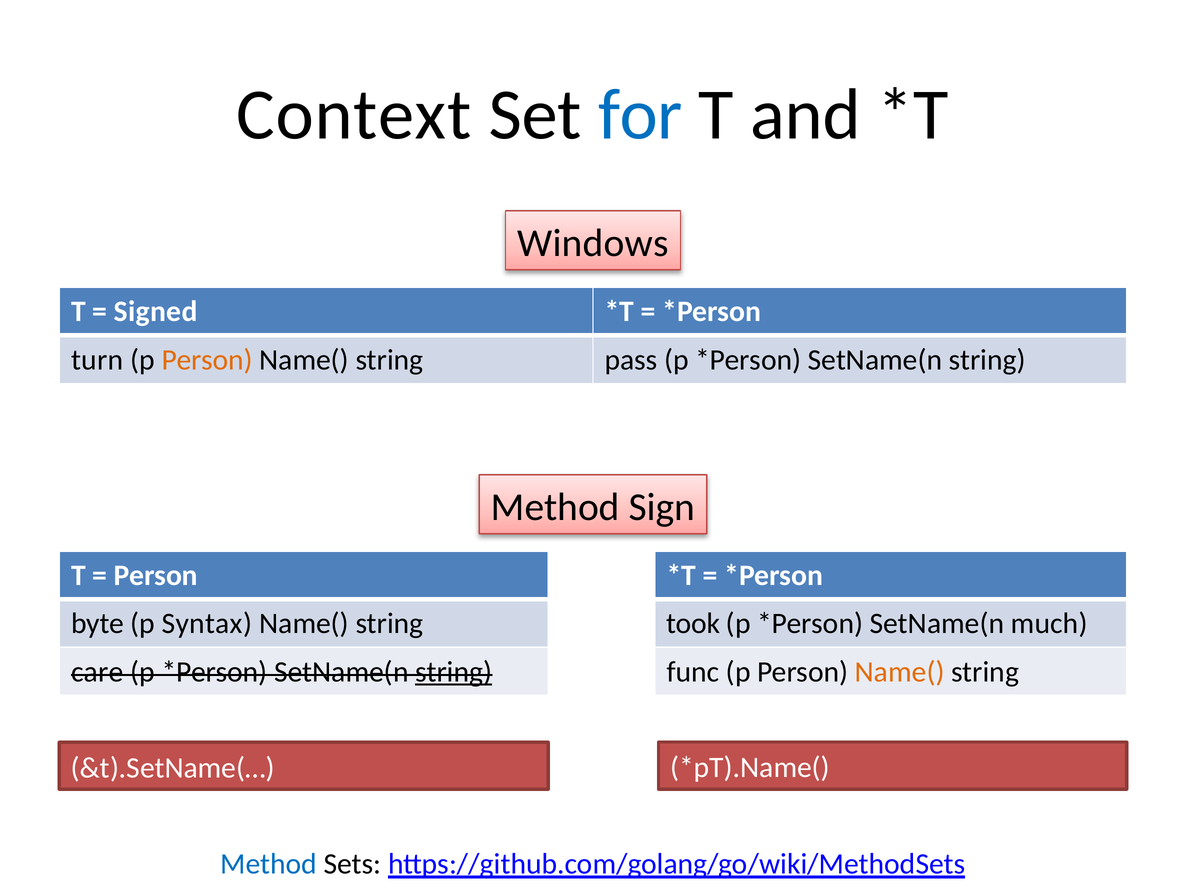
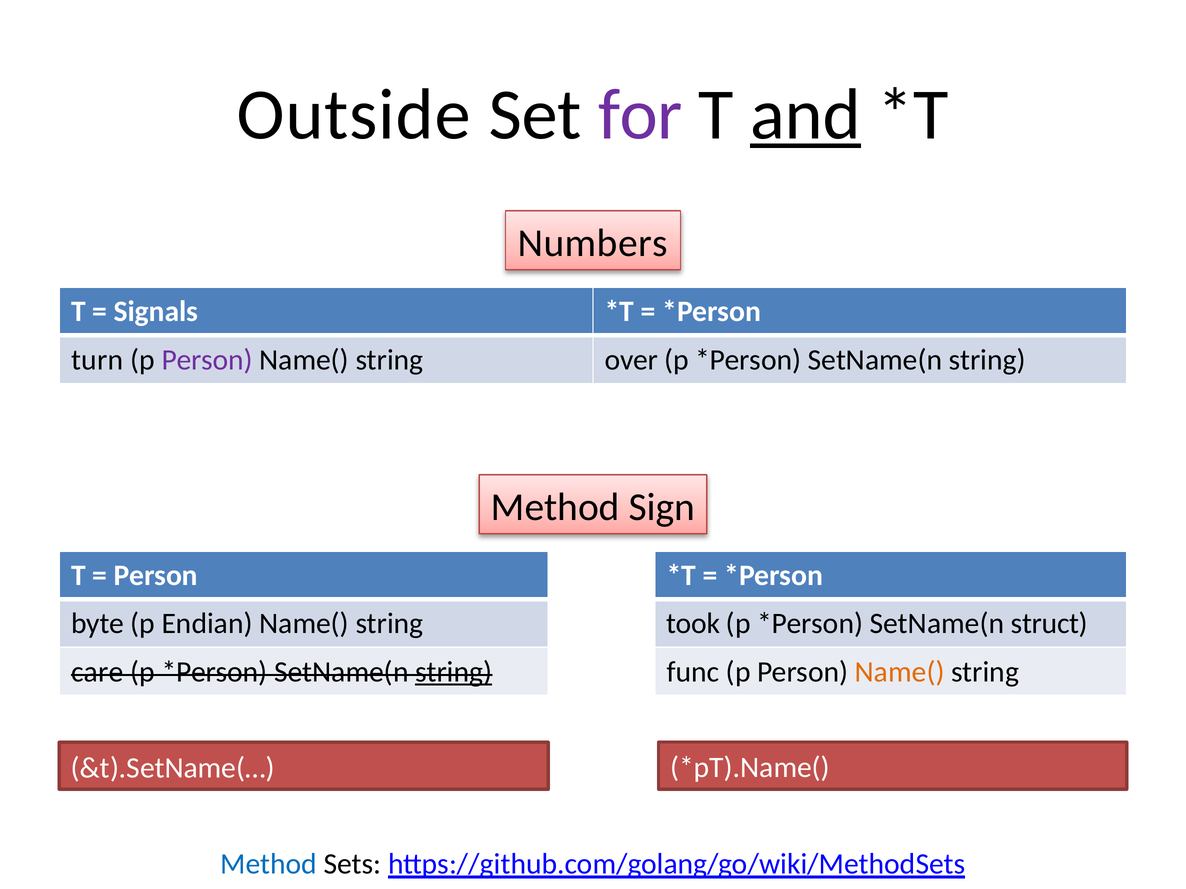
Context: Context -> Outside (354, 115)
for colour: blue -> purple (640, 115)
and underline: none -> present (806, 115)
Windows: Windows -> Numbers (593, 243)
Signed: Signed -> Signals (156, 312)
Person colour: orange -> purple (207, 360)
pass: pass -> over (631, 360)
Syntax: Syntax -> Endian (207, 624)
much: much -> struct (1049, 624)
